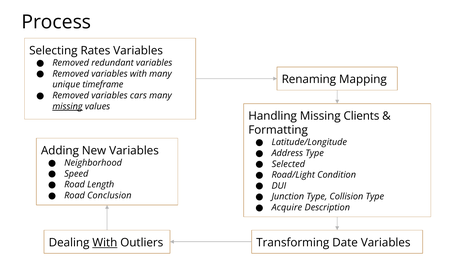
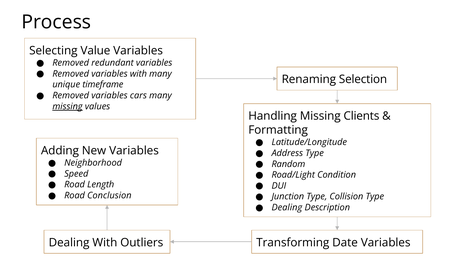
Rates: Rates -> Value (95, 51)
Mapping: Mapping -> Selection (363, 79)
Selected: Selected -> Random (288, 164)
Acquire: Acquire -> Dealing (287, 207)
With underline: present -> none (105, 242)
